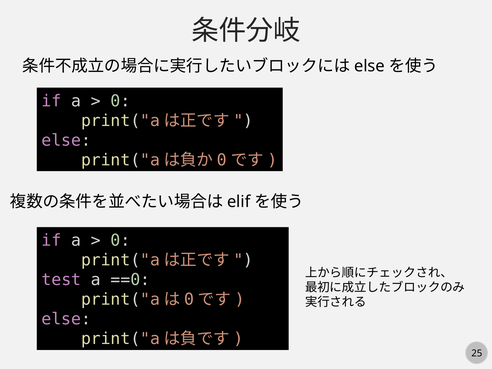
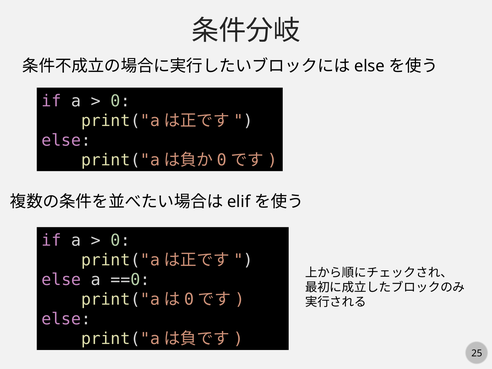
test: test -> else (61, 280)
